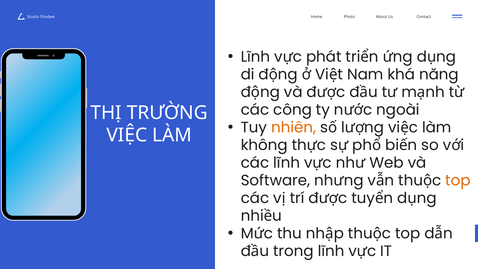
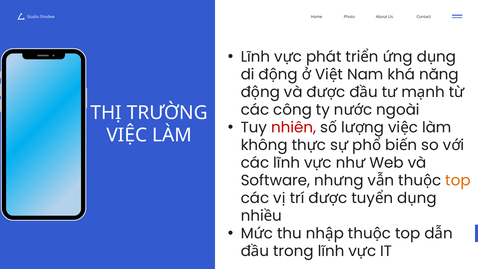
nhiên colour: orange -> red (294, 128)
